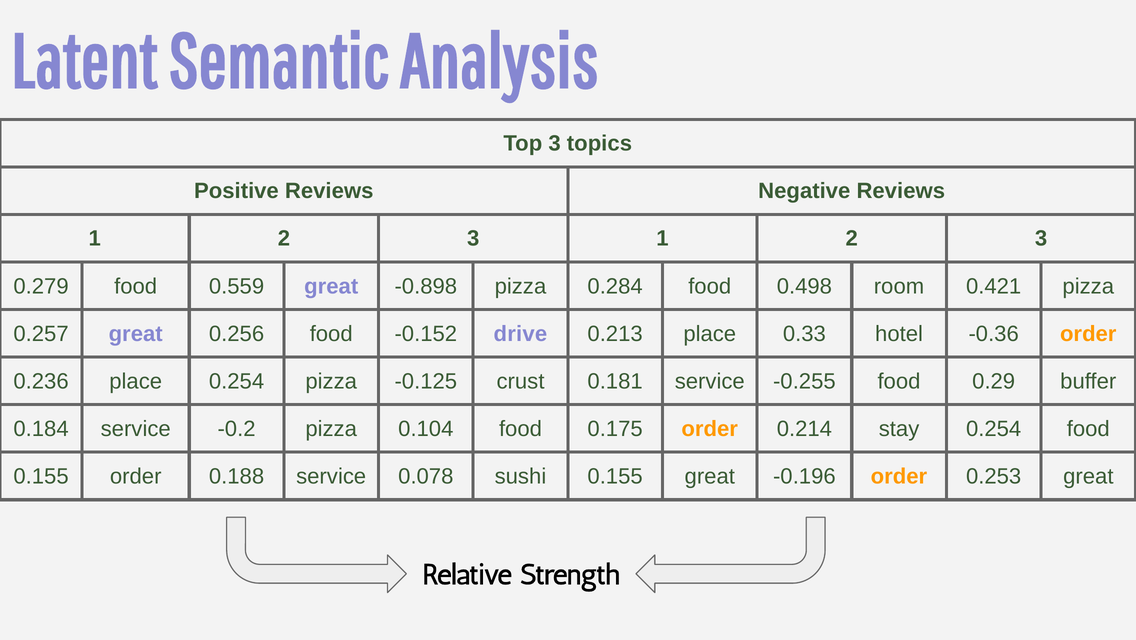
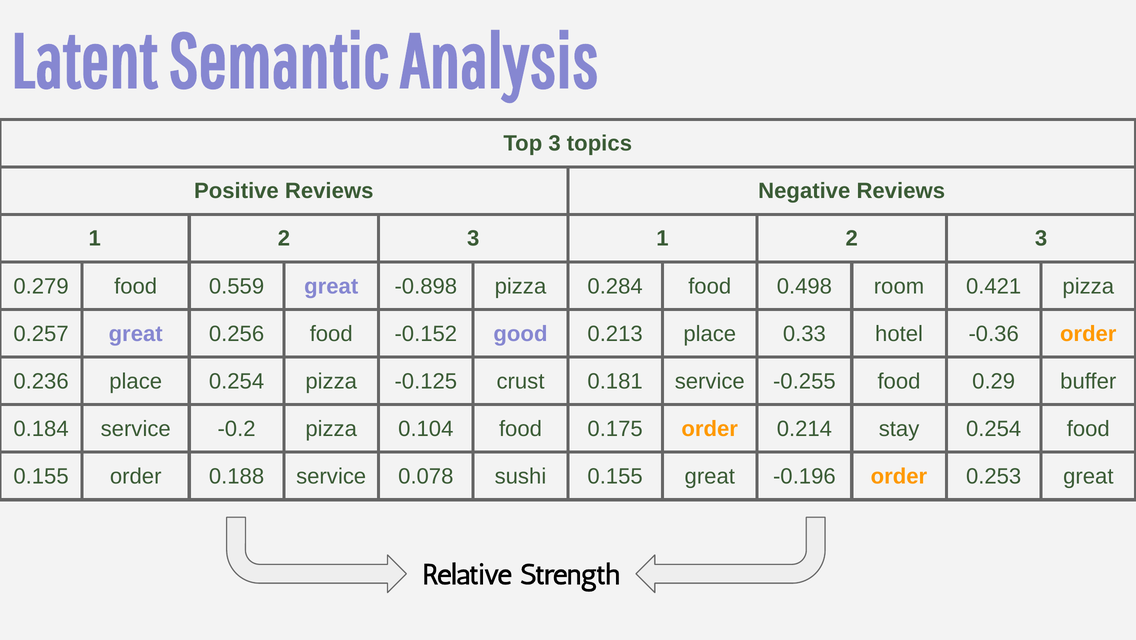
drive: drive -> good (520, 334)
